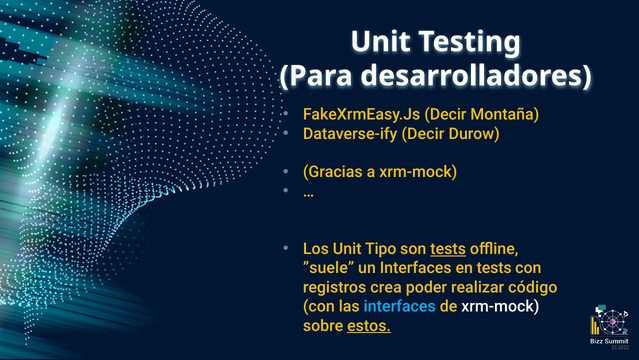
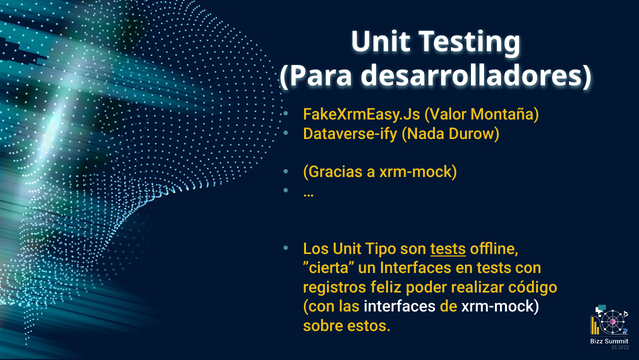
FakeXrmEasy.Js Decir: Decir -> Valor (445, 114)
Dataverse-ify Decir: Decir -> Nada (423, 134)
”suele: ”suele -> ”cierta (329, 268)
crea: crea -> feliz (386, 287)
interfaces colour: light blue -> white (400, 306)
estos underline: present -> none (369, 325)
